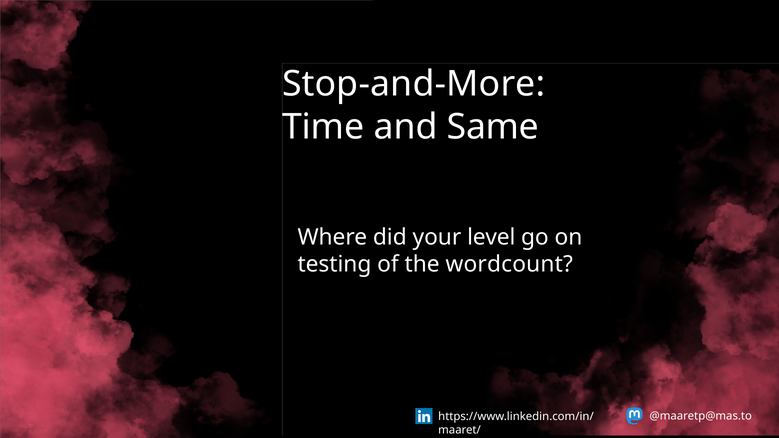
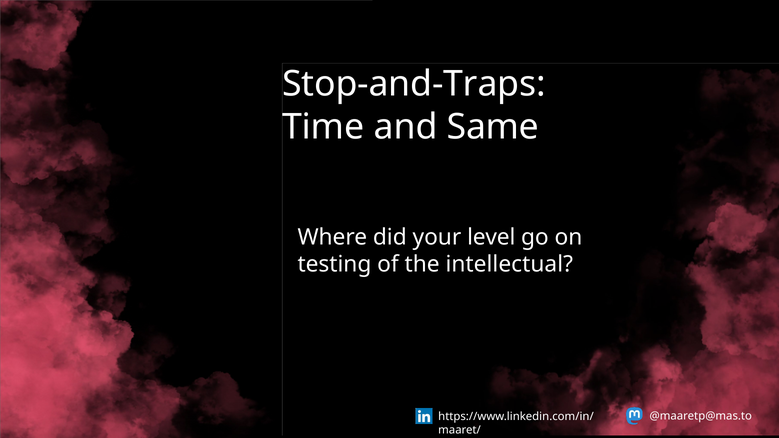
Stop-and-More: Stop-and-More -> Stop-and-Traps (414, 84)
wordcount: wordcount -> intellectual (509, 264)
